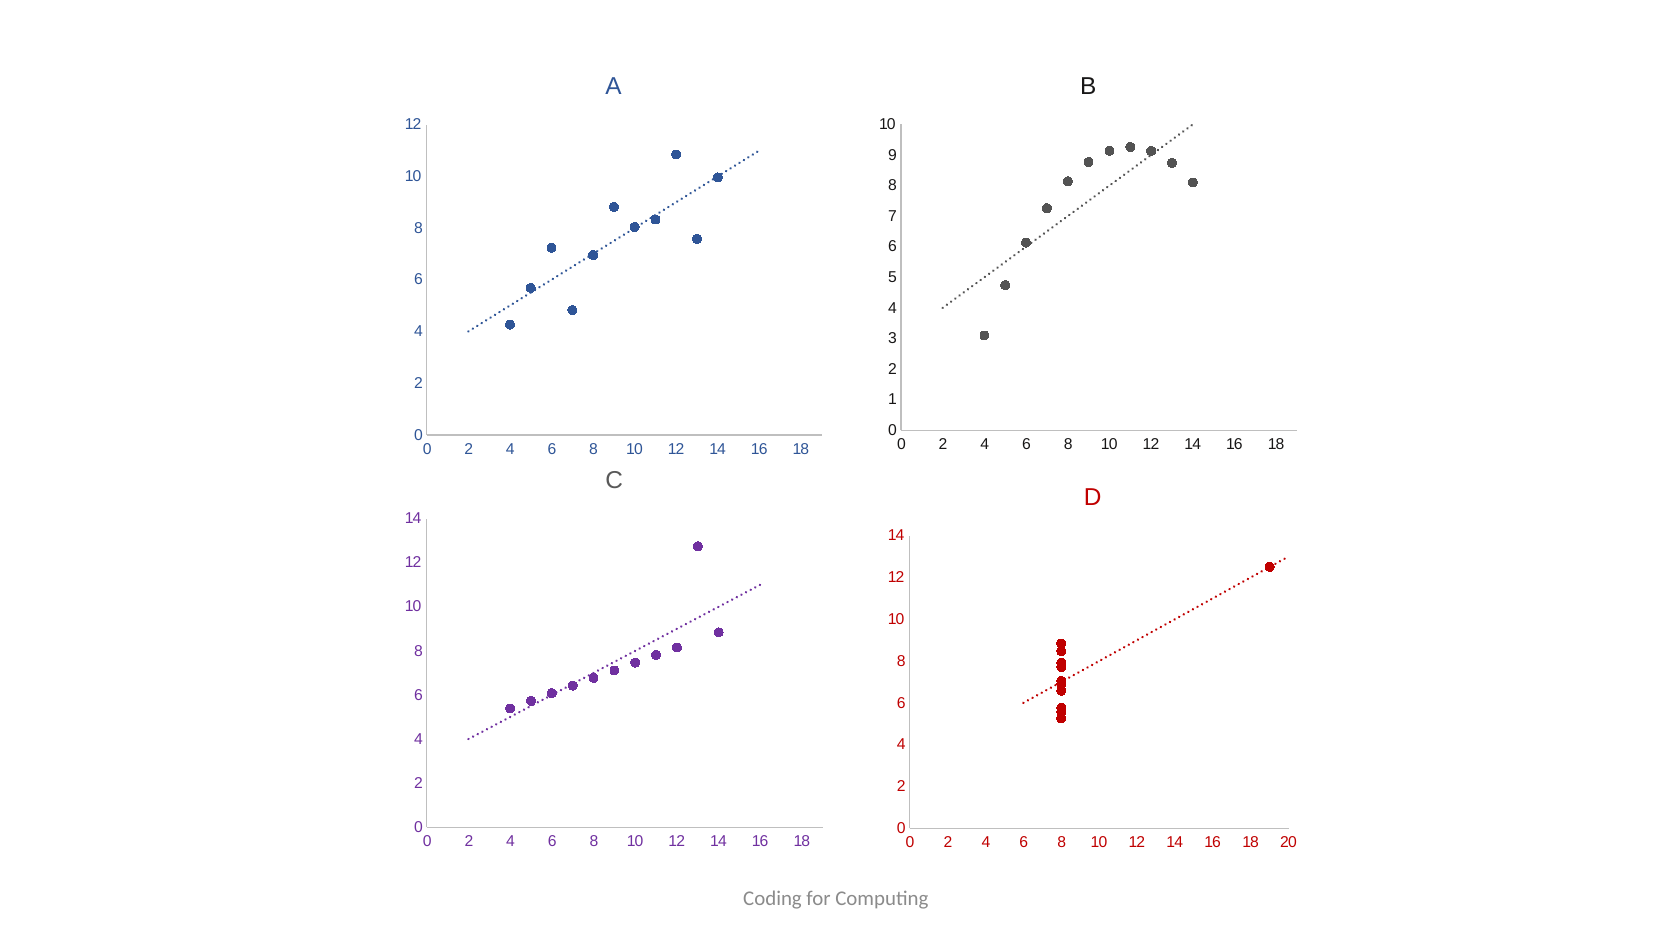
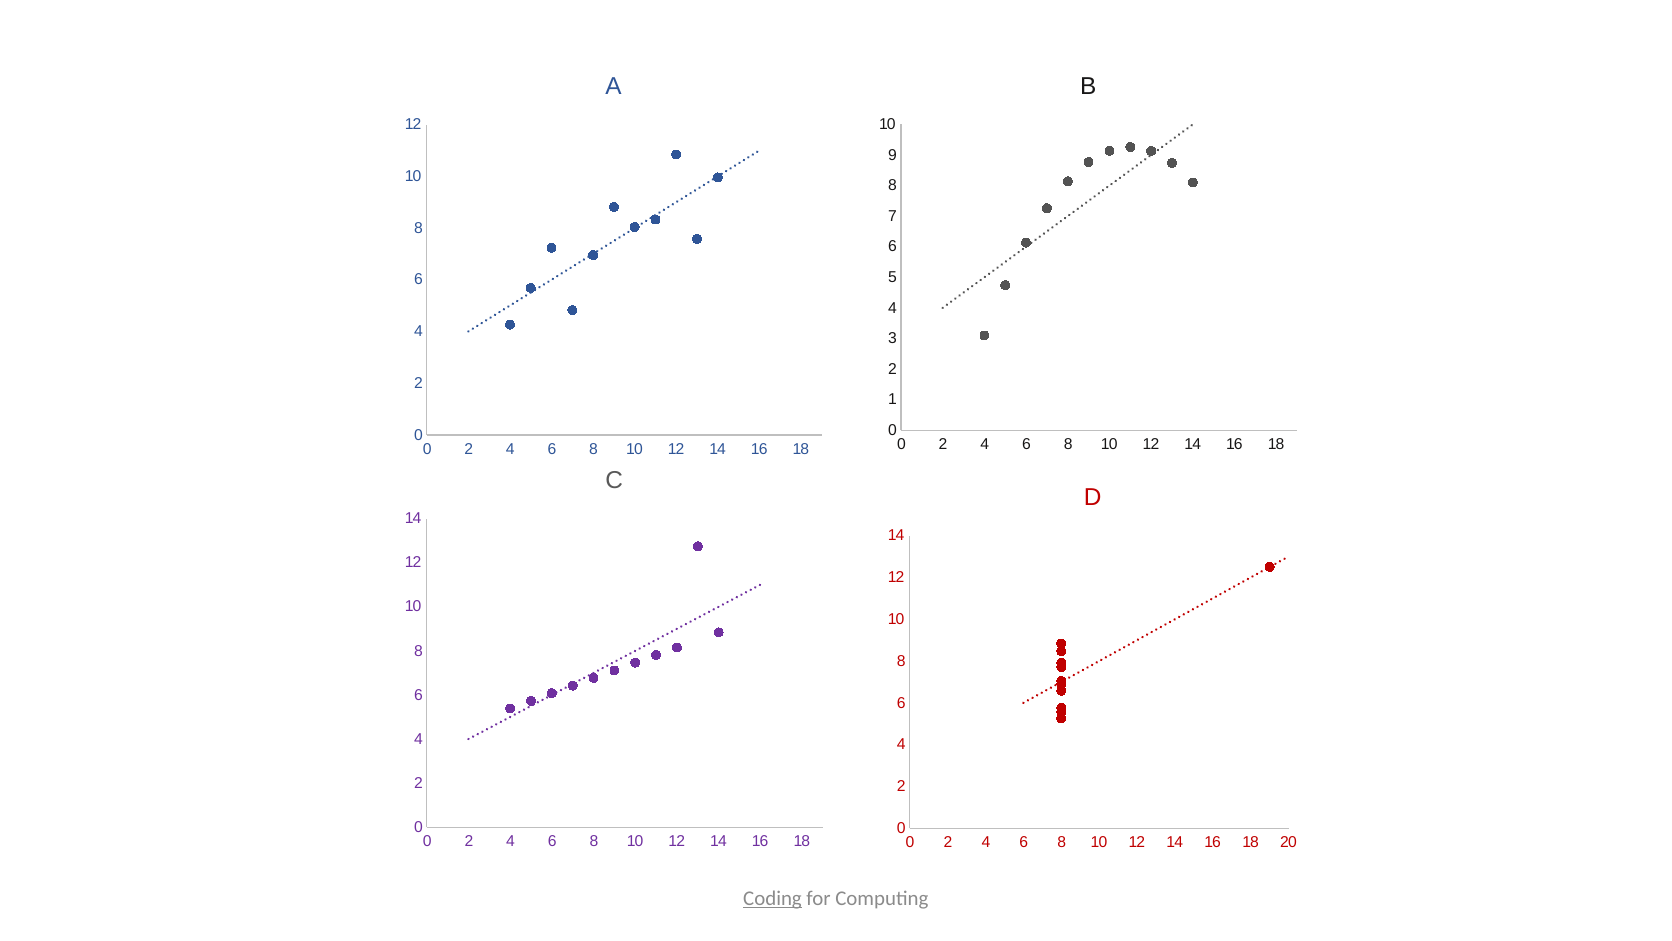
Coding underline: none -> present (772, 898)
